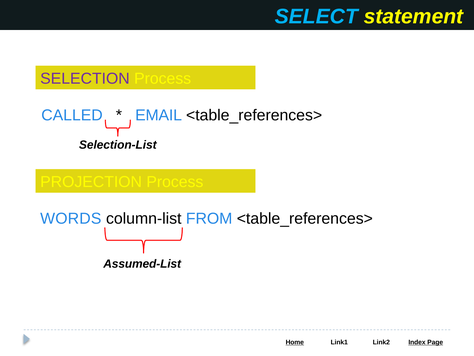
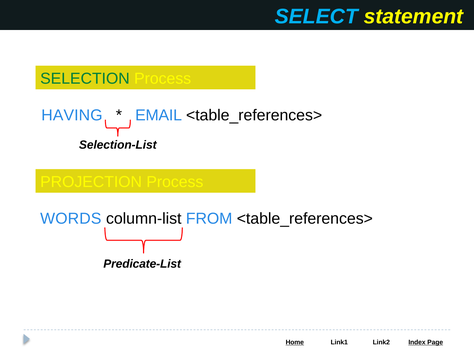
SELECTION colour: purple -> green (85, 78)
CALLED: CALLED -> HAVING (72, 115)
Assumed-List: Assumed-List -> Predicate-List (142, 264)
